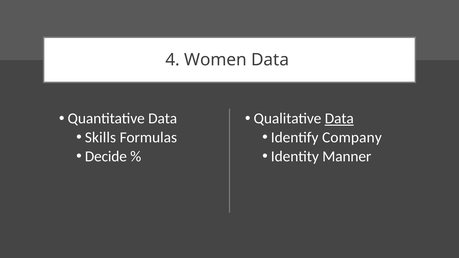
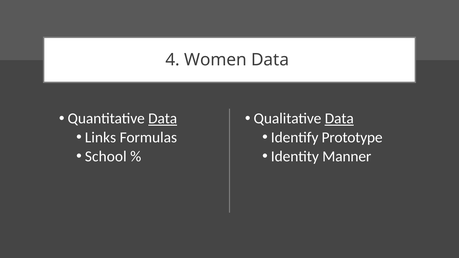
Data underline: none -> present (163, 119)
Skills: Skills -> Links (100, 138)
Company: Company -> Prototype (352, 138)
Decide: Decide -> School (106, 156)
